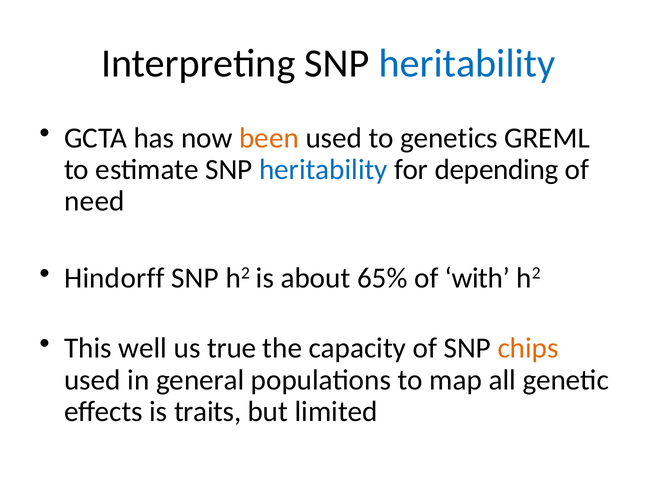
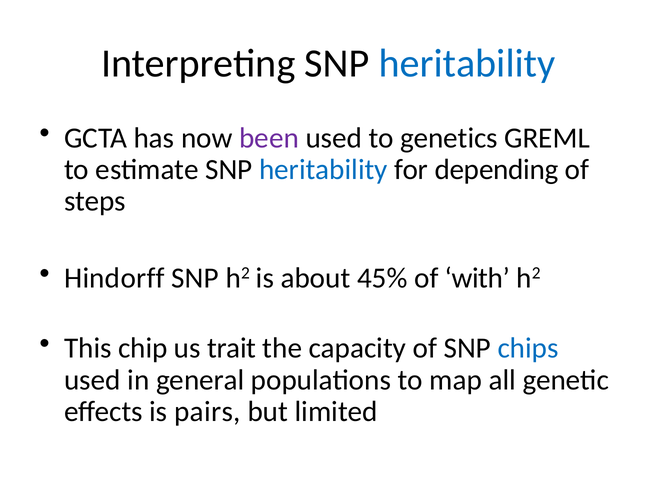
been colour: orange -> purple (269, 138)
need: need -> steps (95, 201)
65%: 65% -> 45% (382, 278)
well: well -> chip (143, 348)
true: true -> trait (232, 348)
chips colour: orange -> blue (528, 348)
traits: traits -> pairs (207, 411)
